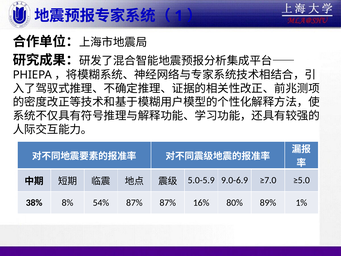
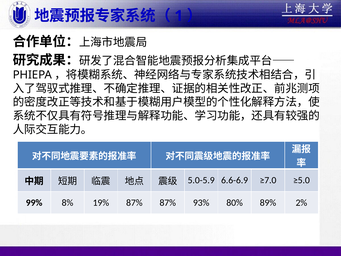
9.0-6.9: 9.0-6.9 -> 6.6-6.9 (235, 180)
38%: 38% -> 99% (34, 202)
54%: 54% -> 19% (101, 202)
16%: 16% -> 93% (201, 202)
1%: 1% -> 2% (301, 202)
